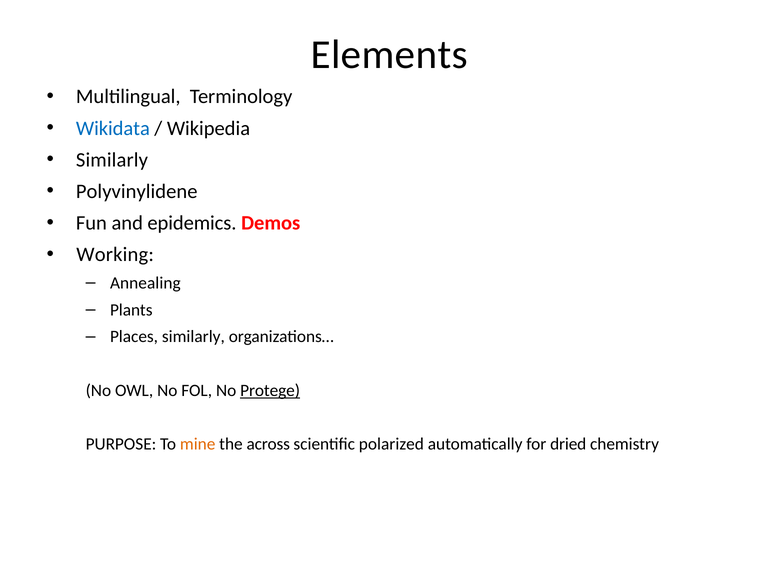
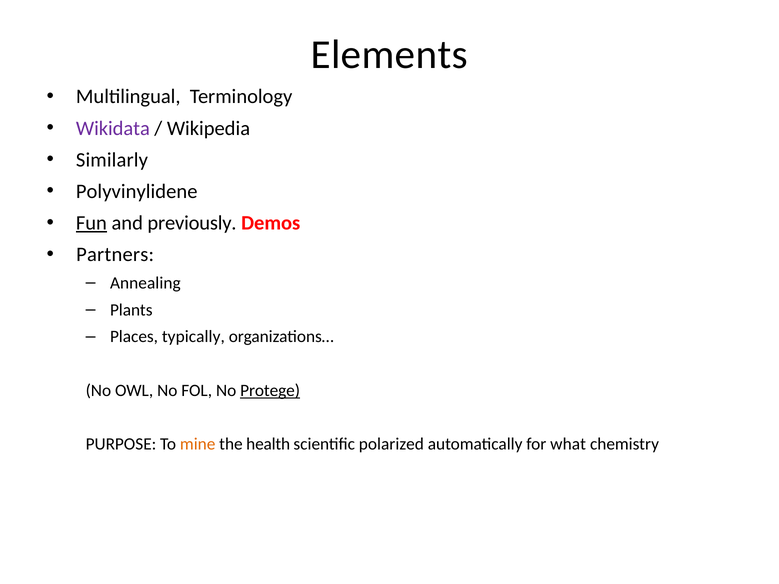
Wikidata colour: blue -> purple (113, 128)
Fun underline: none -> present (91, 223)
epidemics: epidemics -> previously (192, 223)
Working: Working -> Partners (115, 255)
Places similarly: similarly -> typically (193, 337)
across: across -> health (268, 444)
dried: dried -> what (568, 444)
